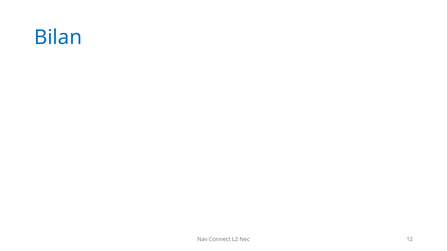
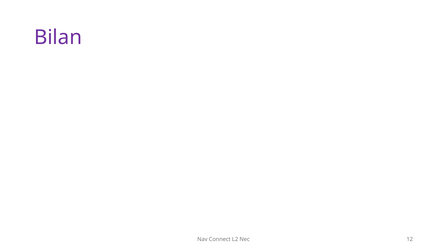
Bilan colour: blue -> purple (58, 38)
